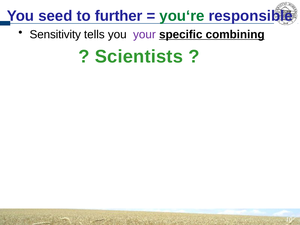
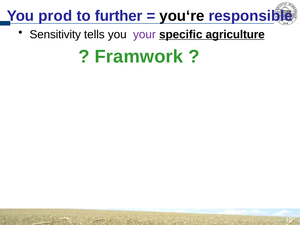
seed: seed -> prod (55, 16)
you‘re colour: green -> black (182, 16)
combining: combining -> agriculture (235, 34)
Scientists: Scientists -> Framwork (139, 57)
